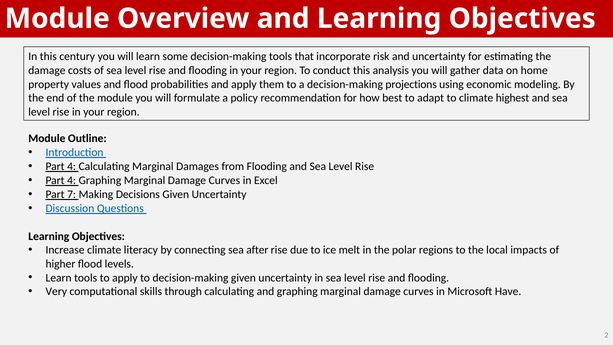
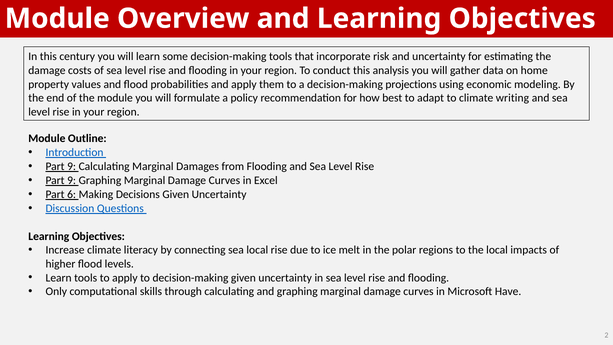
highest: highest -> writing (512, 98)
4: 4 -> 9 (72, 166)
4: 4 -> 9 (72, 180)
7: 7 -> 6 (72, 194)
sea after: after -> local (257, 250)
Very: Very -> Only (56, 291)
